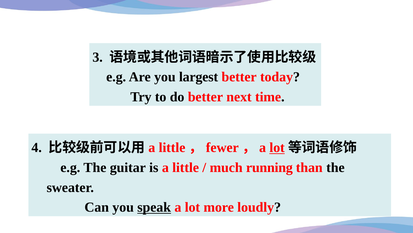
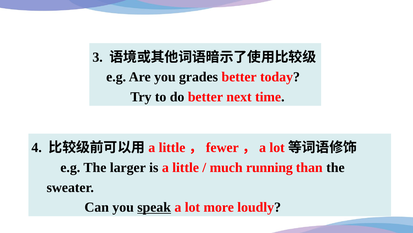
largest: largest -> grades (199, 77)
lot underline: present -> none (277, 147)
guitar: guitar -> larger (128, 167)
